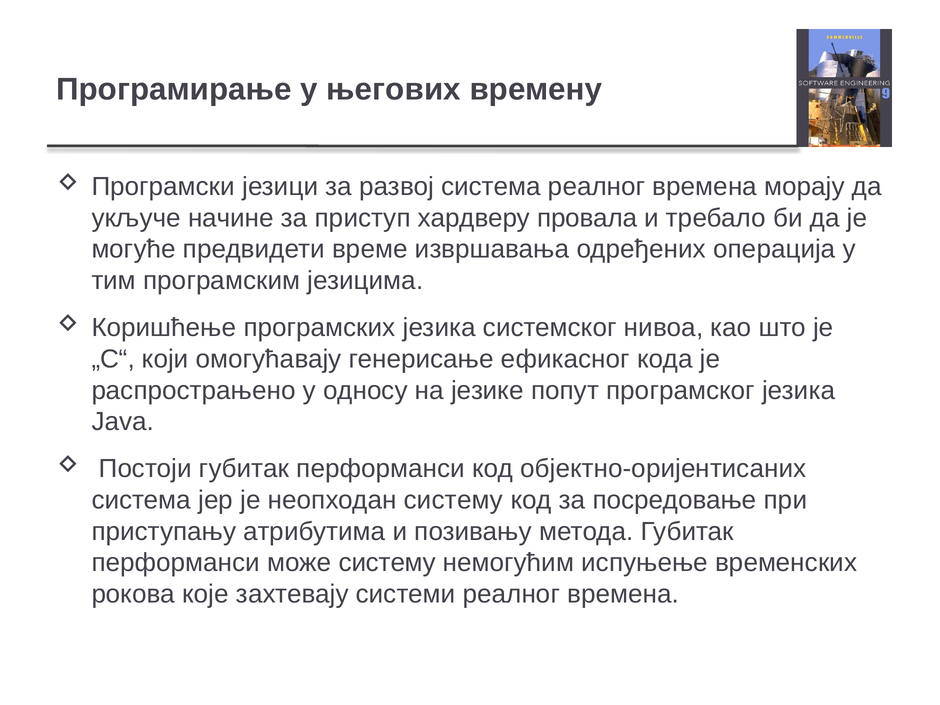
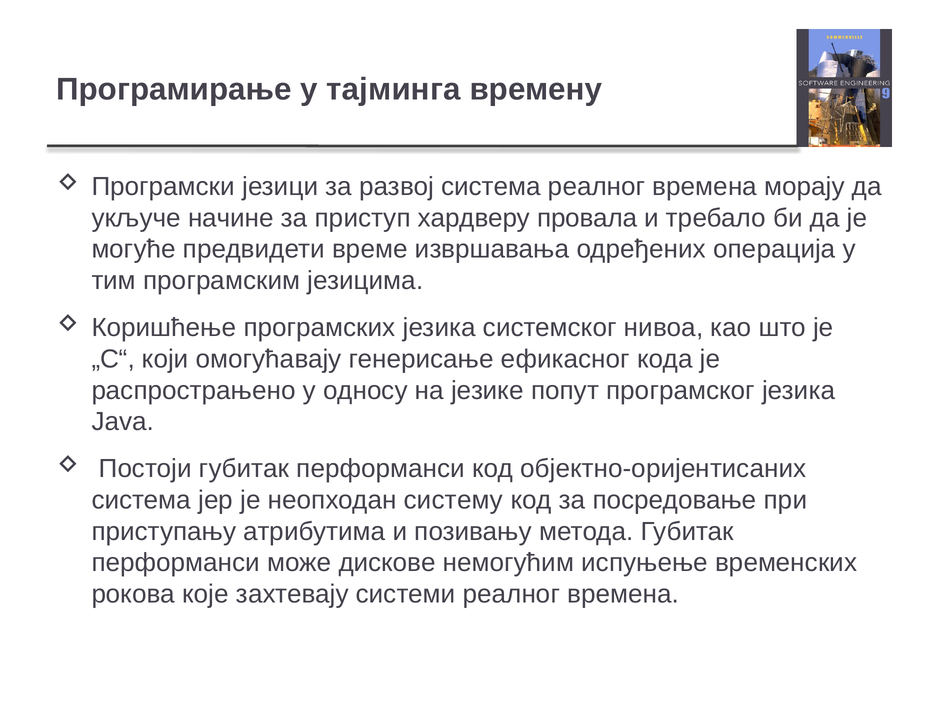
његових: његових -> тајминга (393, 89)
може систему: систему -> дискове (387, 563)
